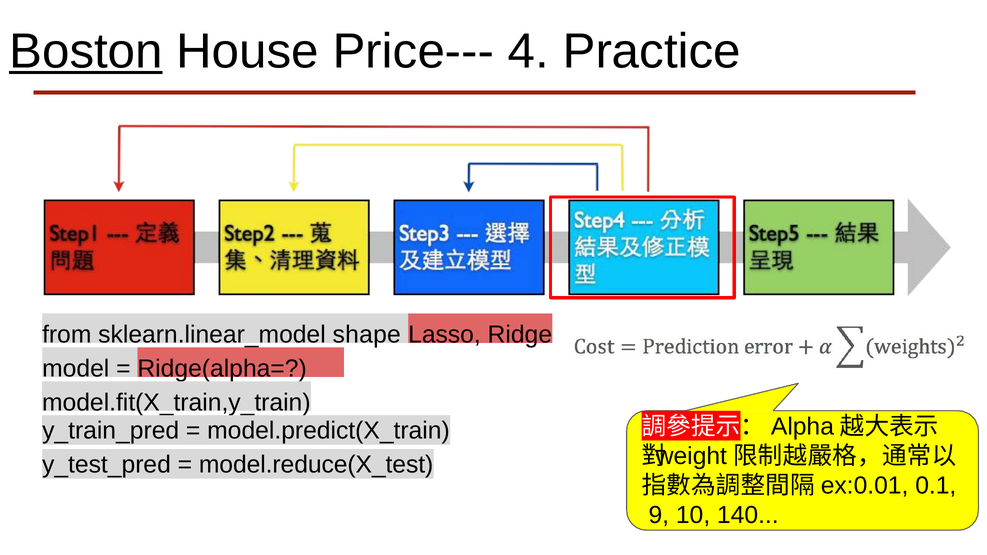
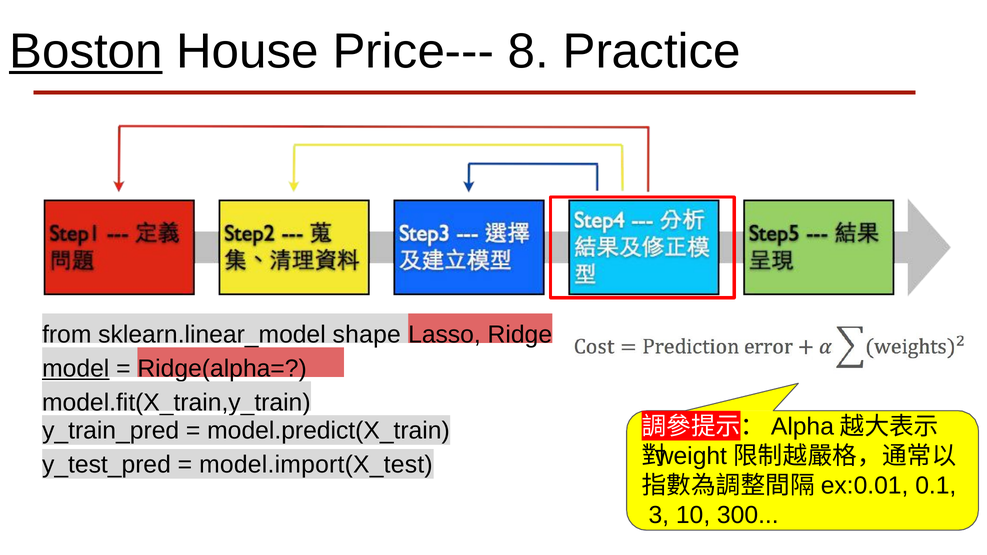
4: 4 -> 8 (528, 51)
model underline: none -> present (76, 369)
model.reduce(X_test: model.reduce(X_test -> model.import(X_test (316, 465)
9: 9 -> 3 (659, 515)
140: 140 -> 300 (748, 515)
